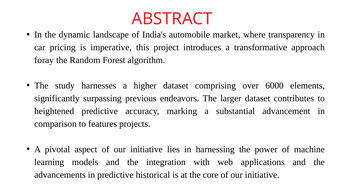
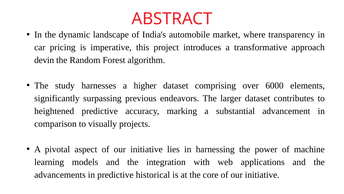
foray: foray -> devin (44, 60)
features: features -> visually (103, 124)
